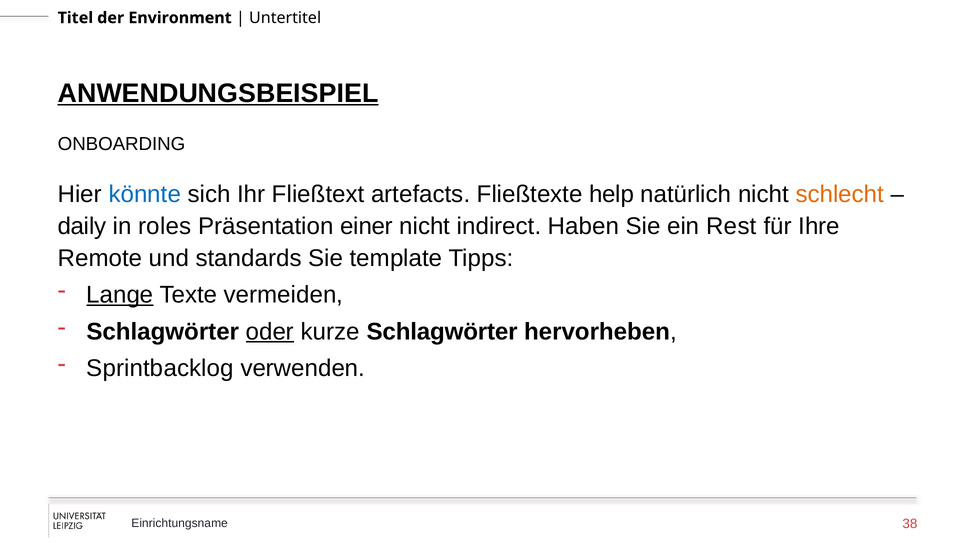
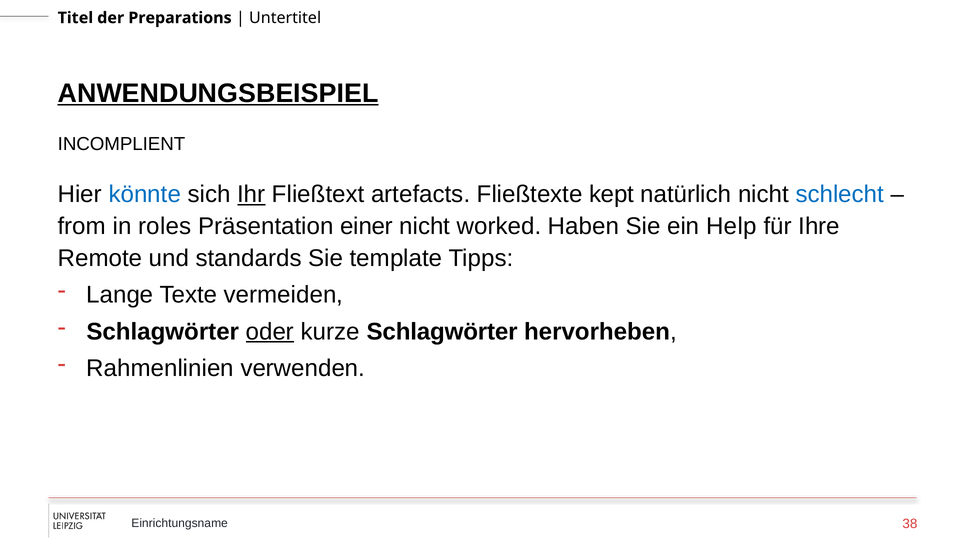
Environment: Environment -> Preparations (180, 18)
ONBOARDING: ONBOARDING -> INCOMPLIENT (121, 144)
Ihr underline: none -> present (251, 194)
help: help -> kept (612, 194)
schlecht colour: orange -> blue (840, 194)
daily: daily -> from (82, 226)
indirect: indirect -> worked (499, 226)
Rest: Rest -> Help (731, 226)
Lange underline: present -> none (120, 295)
Sprintbacklog: Sprintbacklog -> Rahmenlinien (160, 368)
